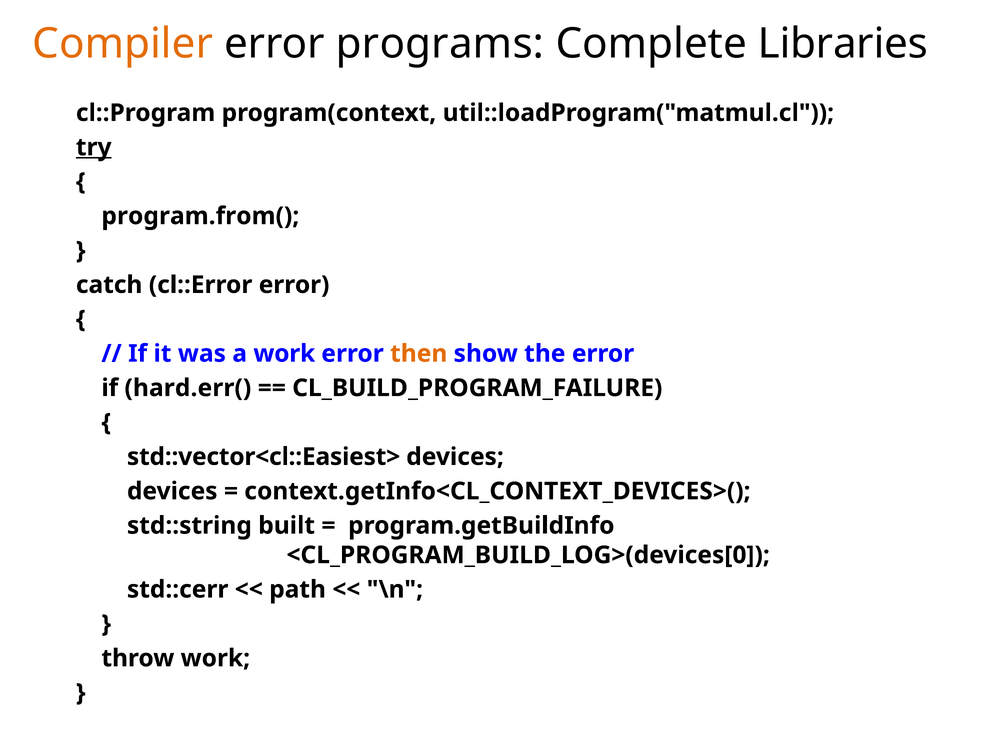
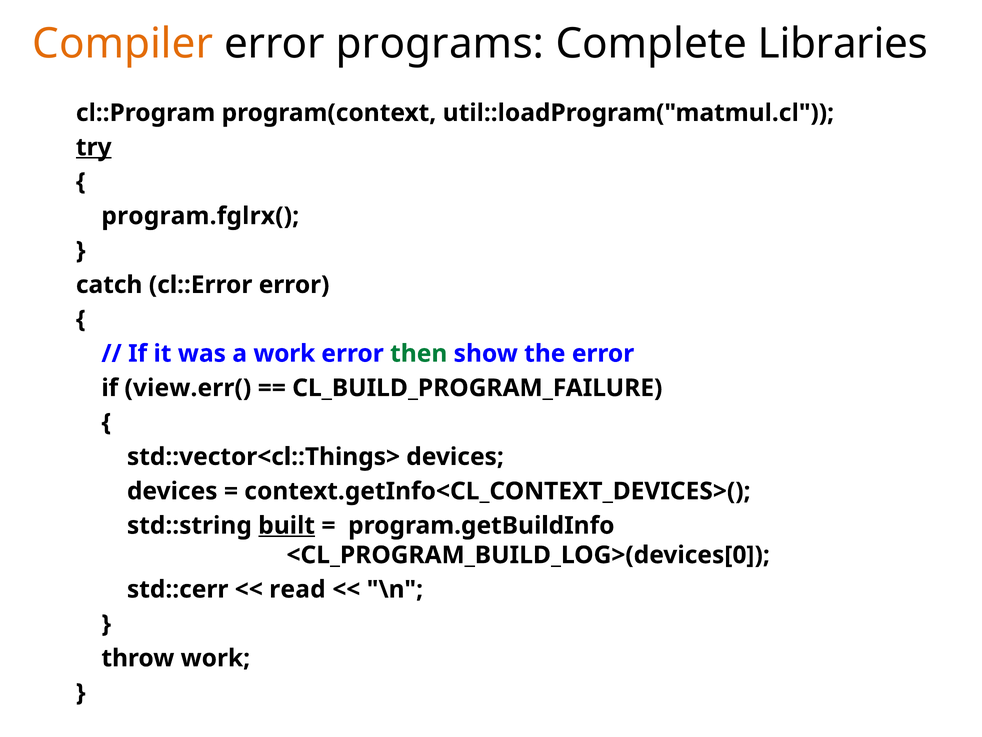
program.from(: program.from( -> program.fglrx( (200, 216)
then colour: orange -> green (419, 353)
hard.err(: hard.err( -> view.err( (188, 388)
std::vector<cl::Easiest>: std::vector<cl::Easiest> -> std::vector<cl::Things> (264, 456)
built underline: none -> present (287, 525)
path: path -> read (297, 589)
